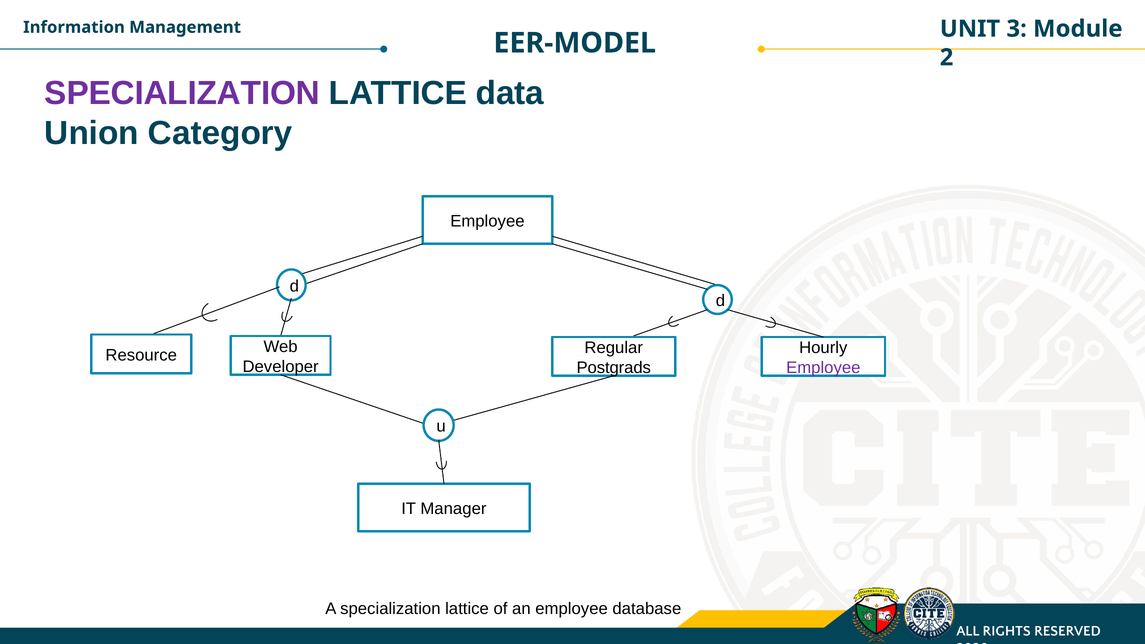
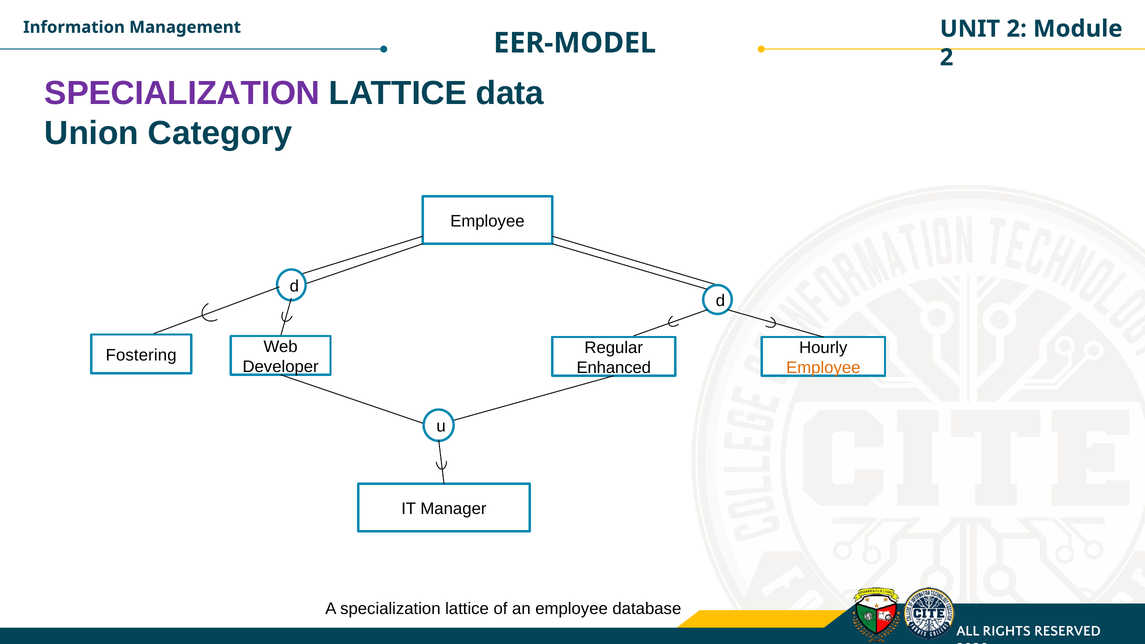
UNIT 3: 3 -> 2 (1017, 29)
Resource: Resource -> Fostering (141, 355)
Postgrads: Postgrads -> Enhanced (614, 368)
Employee colour: purple -> orange (823, 368)
